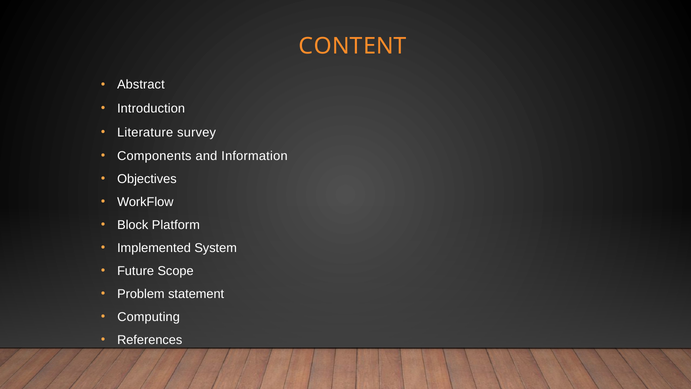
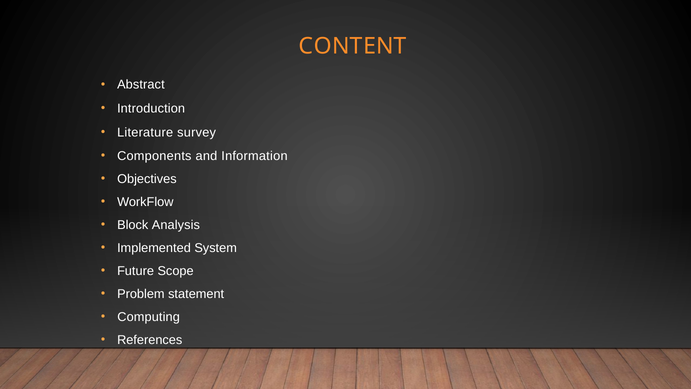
Platform: Platform -> Analysis (176, 225)
